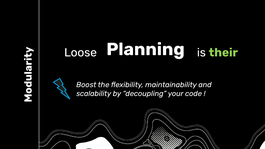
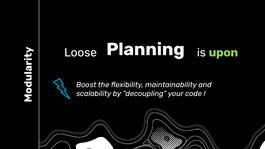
their: their -> upon (223, 53)
